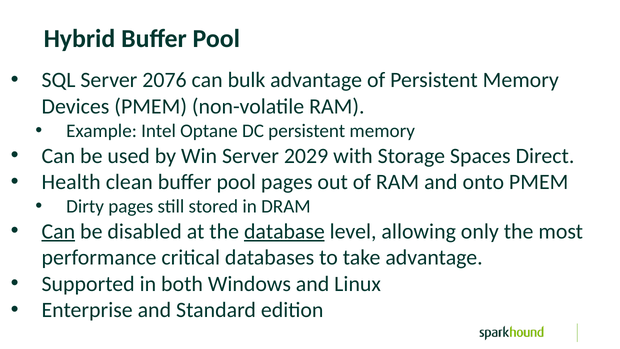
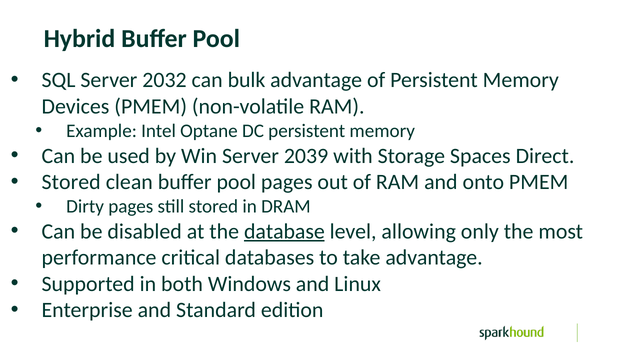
2076: 2076 -> 2032 (165, 80)
2029: 2029 -> 2039 (306, 156)
Health: Health -> Stored (71, 182)
Can underline: present -> none (58, 231)
